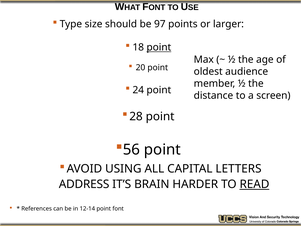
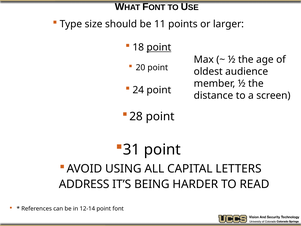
97: 97 -> 11 (160, 24)
56: 56 -> 31 (131, 149)
BRAIN: BRAIN -> BEING (152, 184)
READ underline: present -> none (254, 184)
